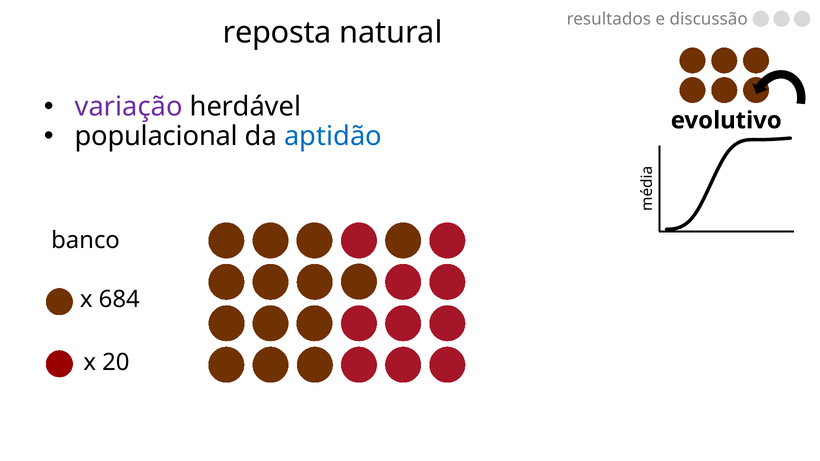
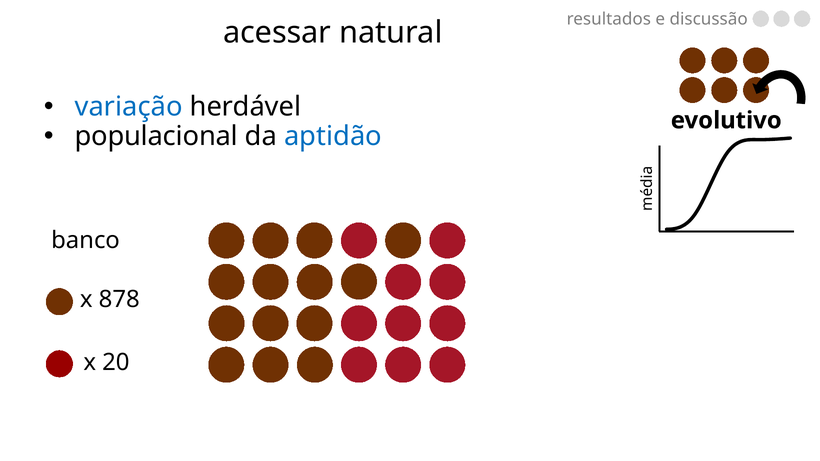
reposta: reposta -> acessar (277, 32)
variação colour: purple -> blue (129, 107)
684: 684 -> 878 (119, 300)
